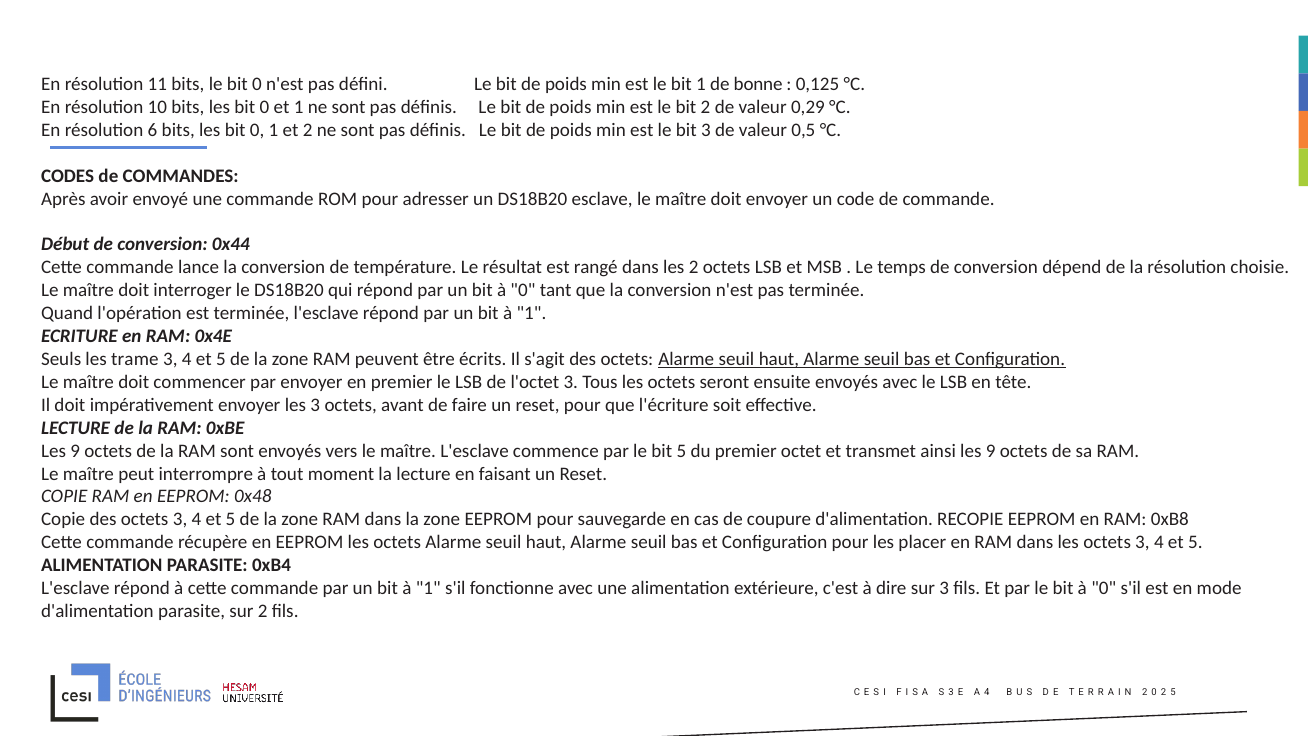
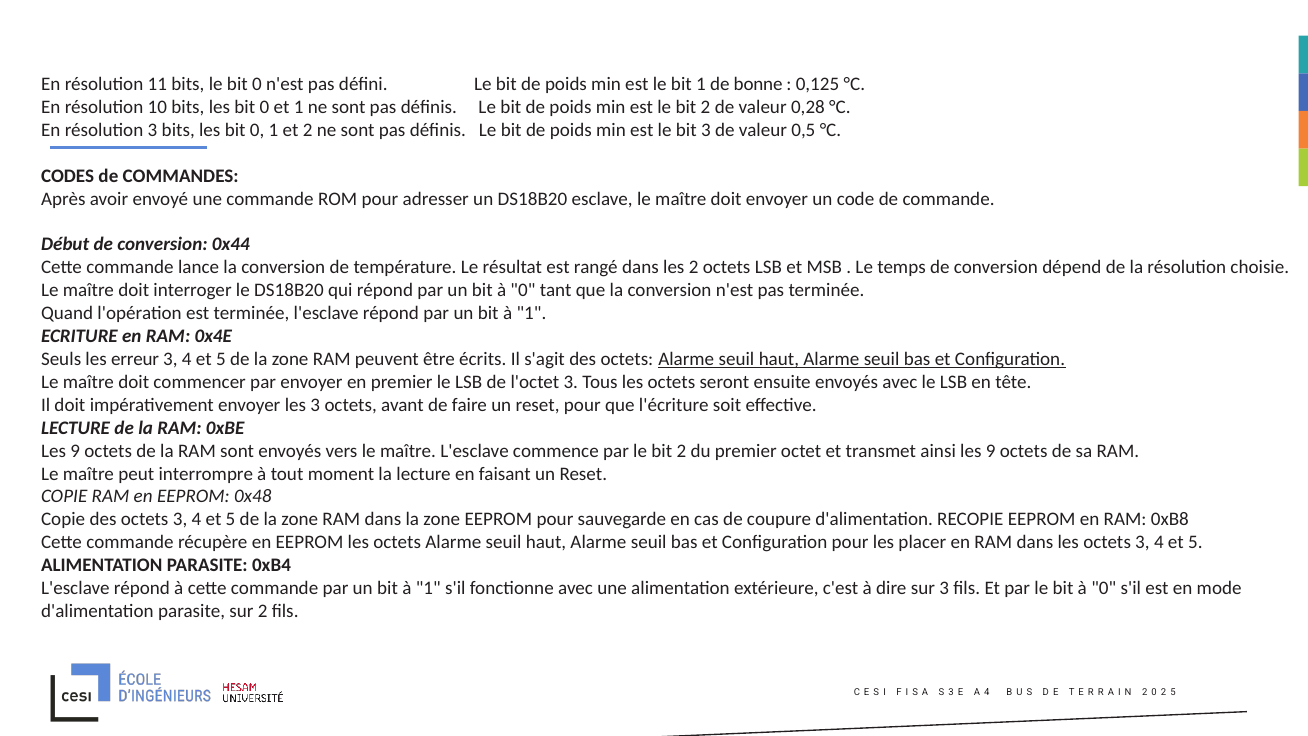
0,29: 0,29 -> 0,28 (808, 107)
résolution 6: 6 -> 3 (153, 130)
trame: trame -> erreur (135, 359)
par le bit 5: 5 -> 2 (681, 451)
